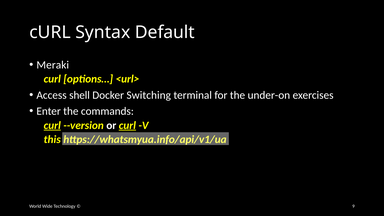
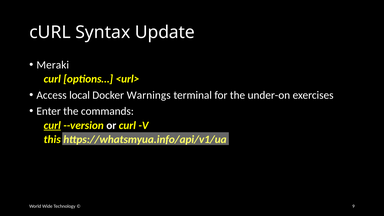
Default: Default -> Update (165, 32)
shell: shell -> local (80, 95)
Switching: Switching -> Warnings (149, 95)
curl underline: present -> none (127, 125)
